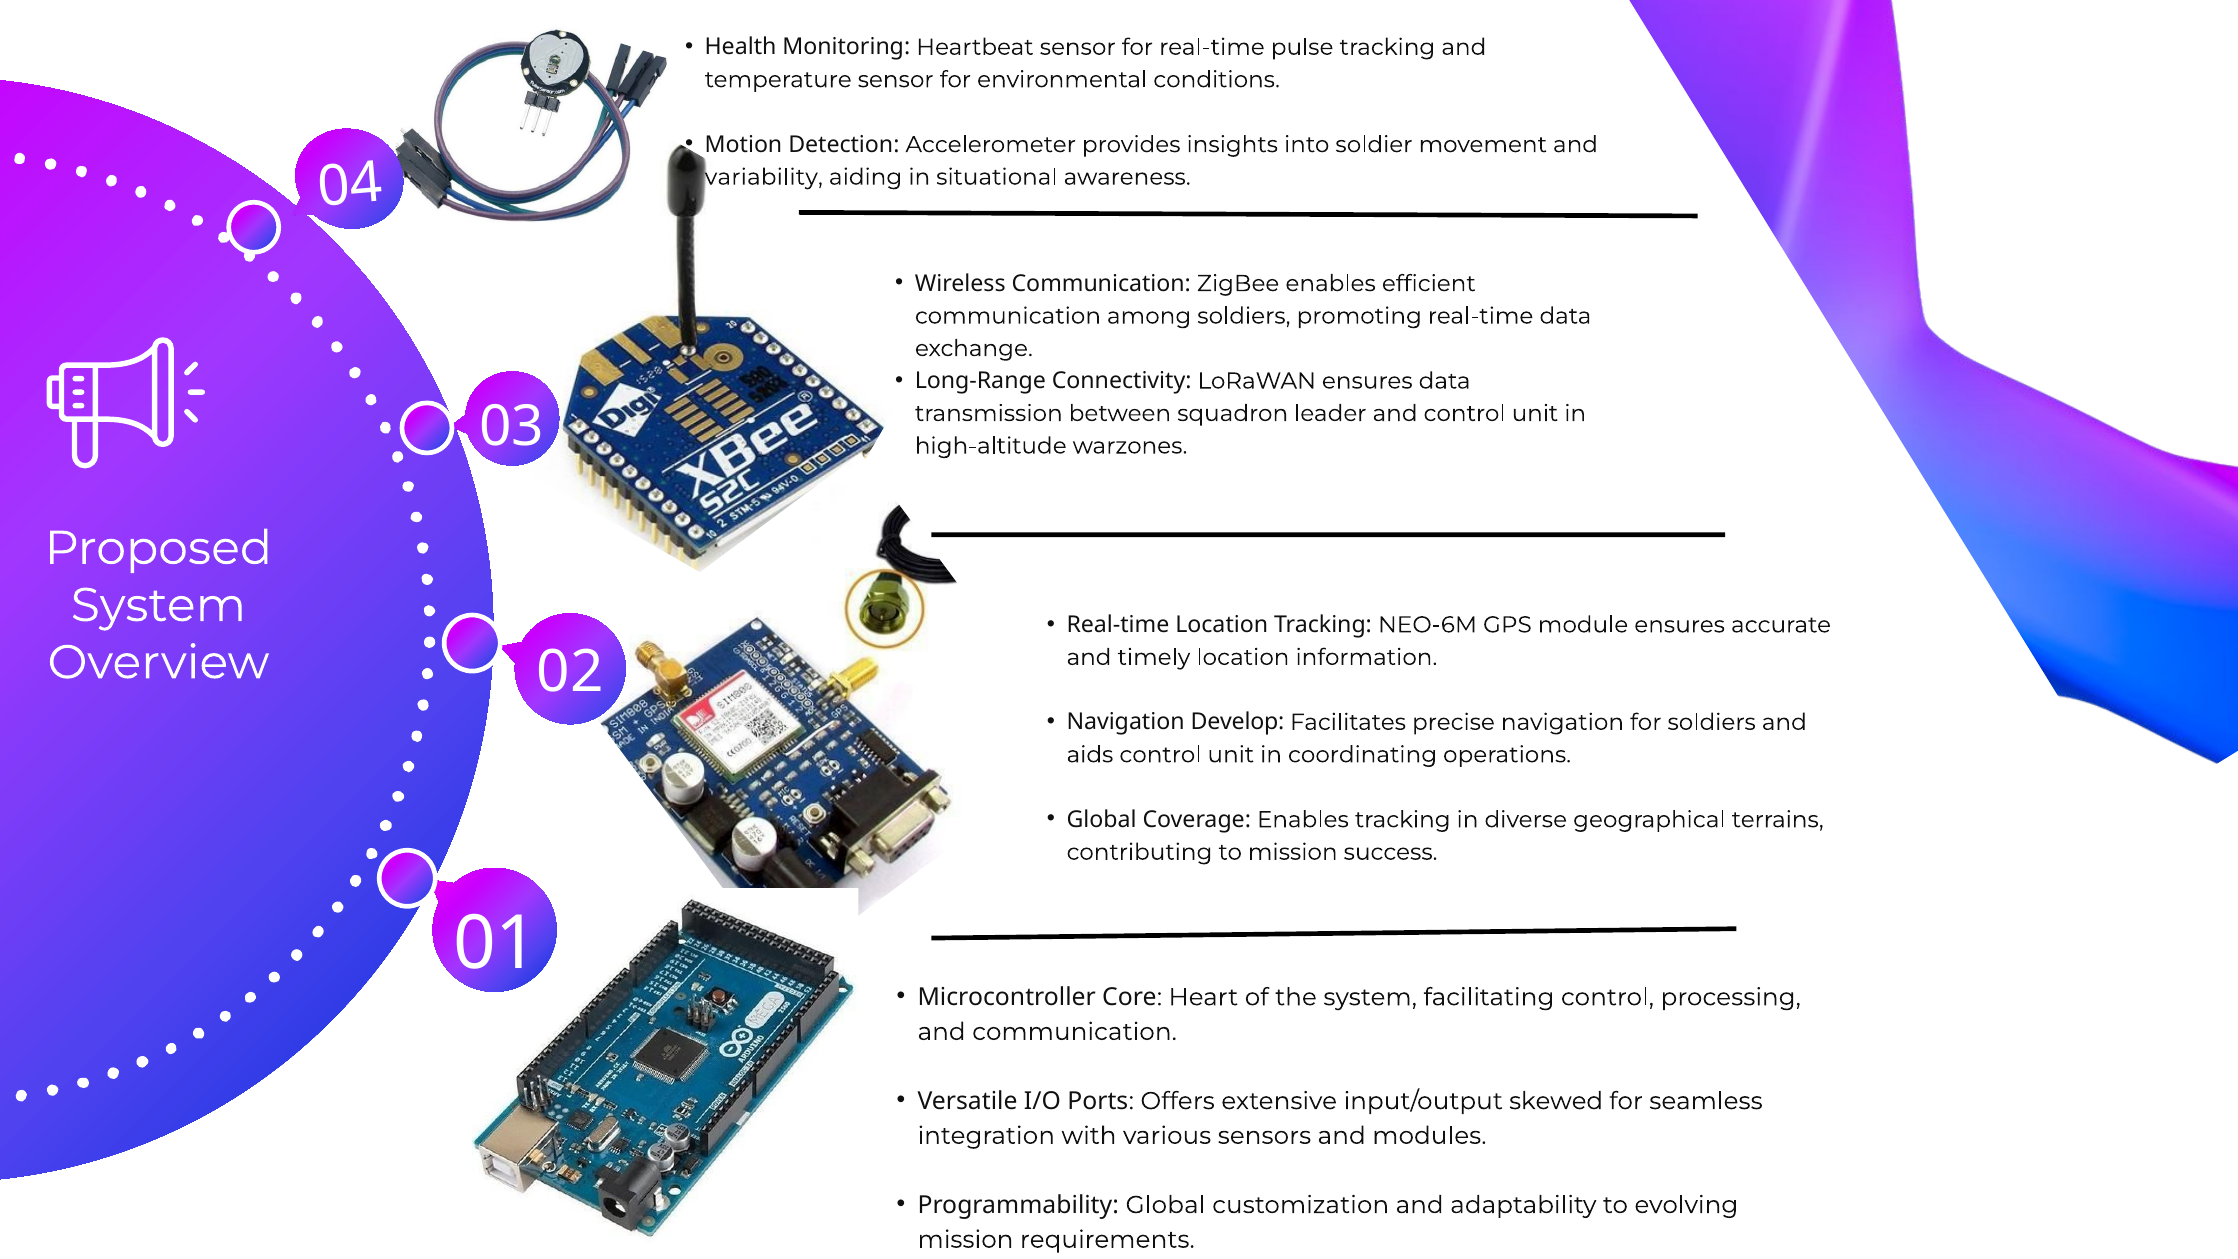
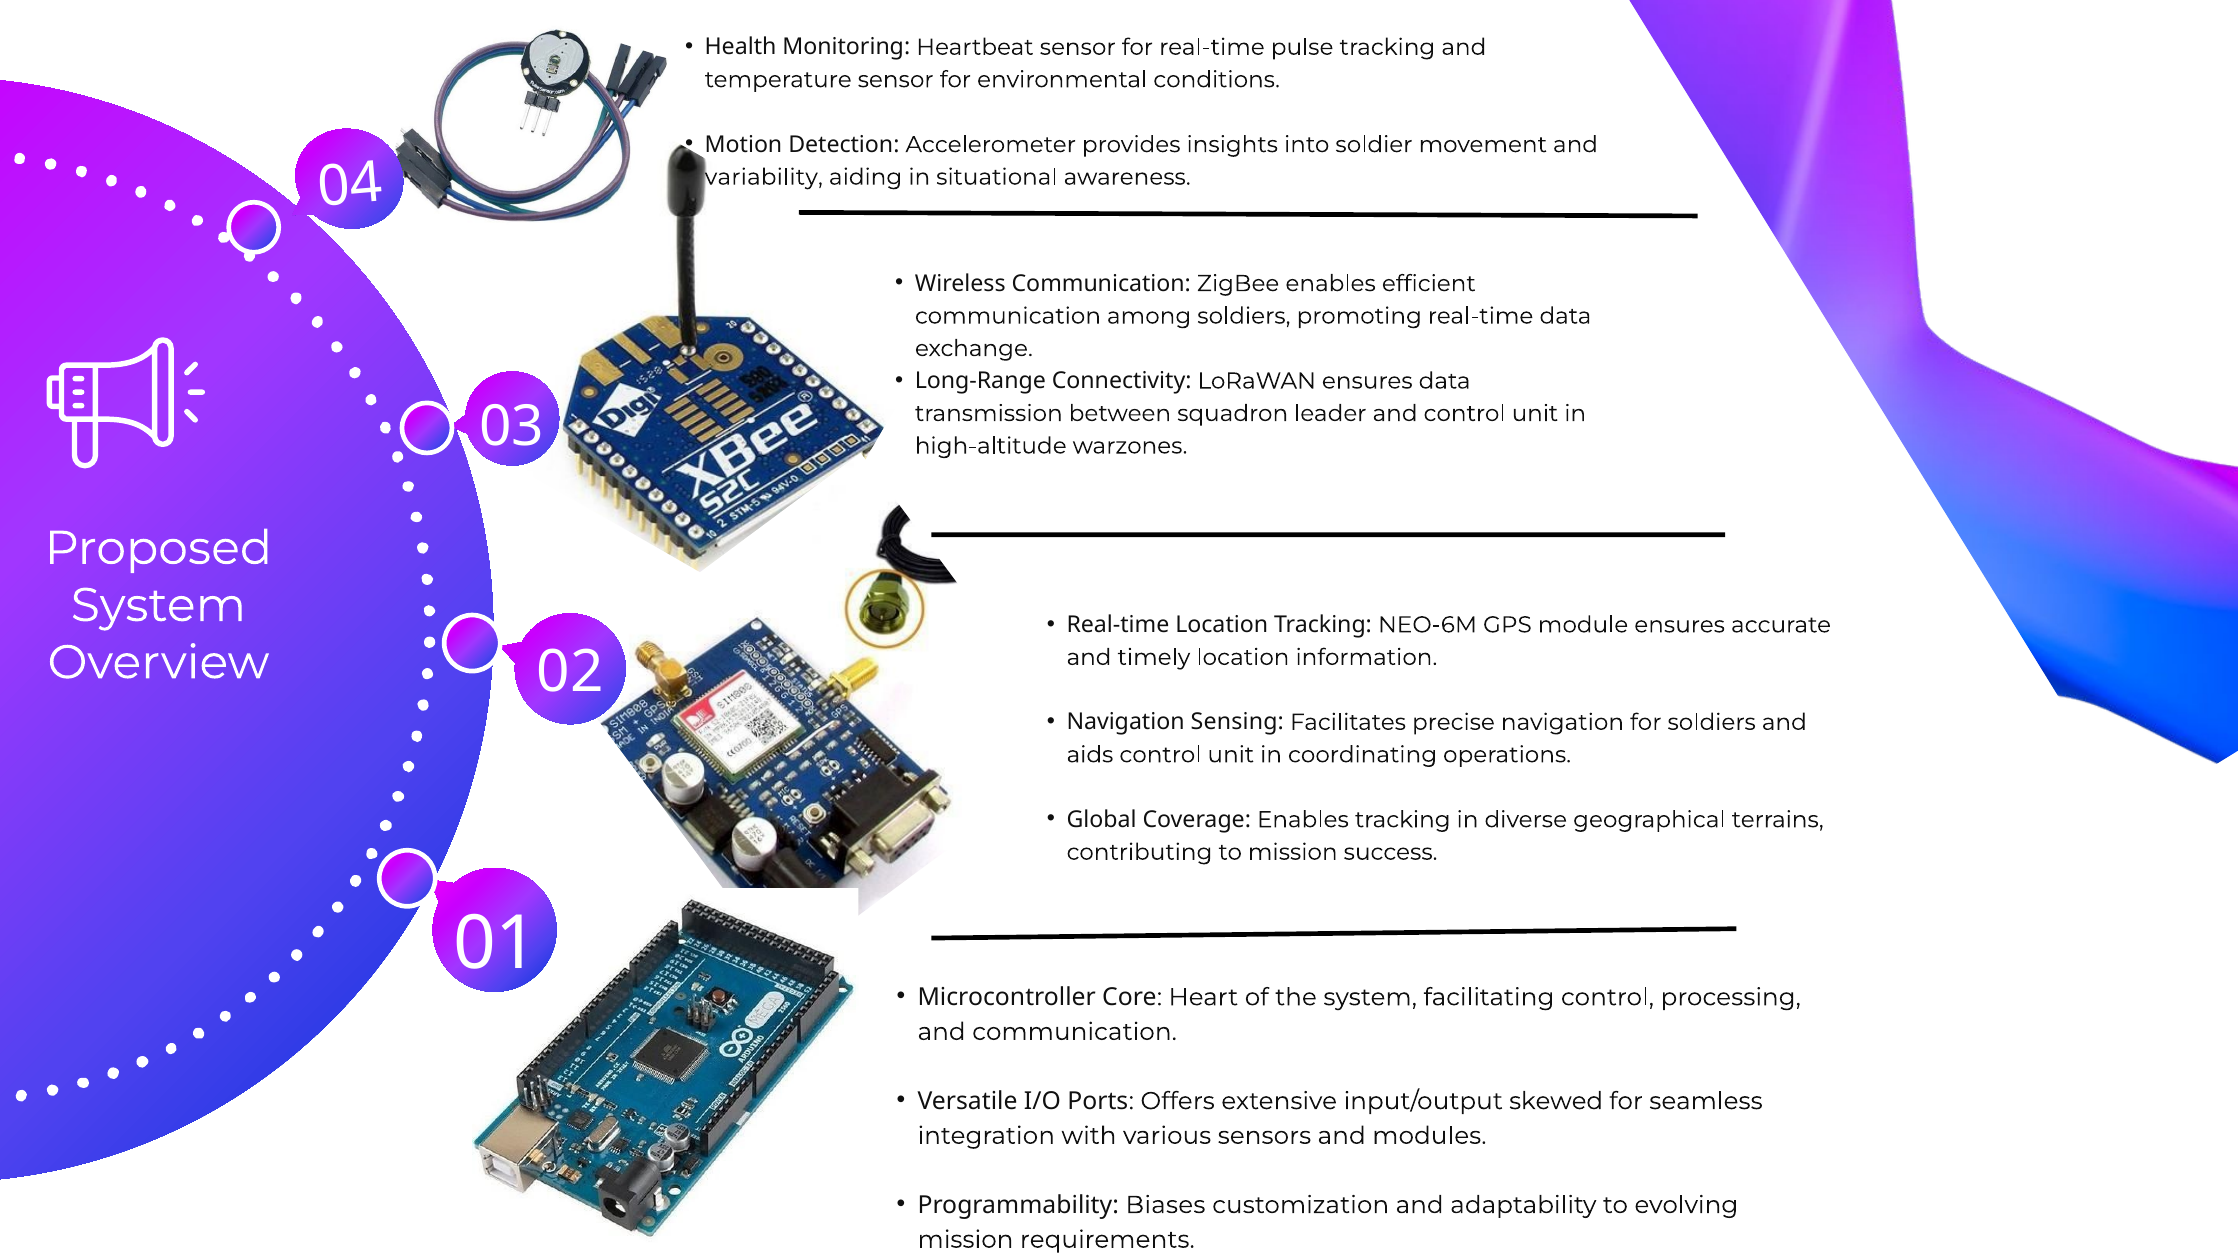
Develop: Develop -> Sensing (1237, 722)
Programmability Global: Global -> Biases (1165, 1205)
